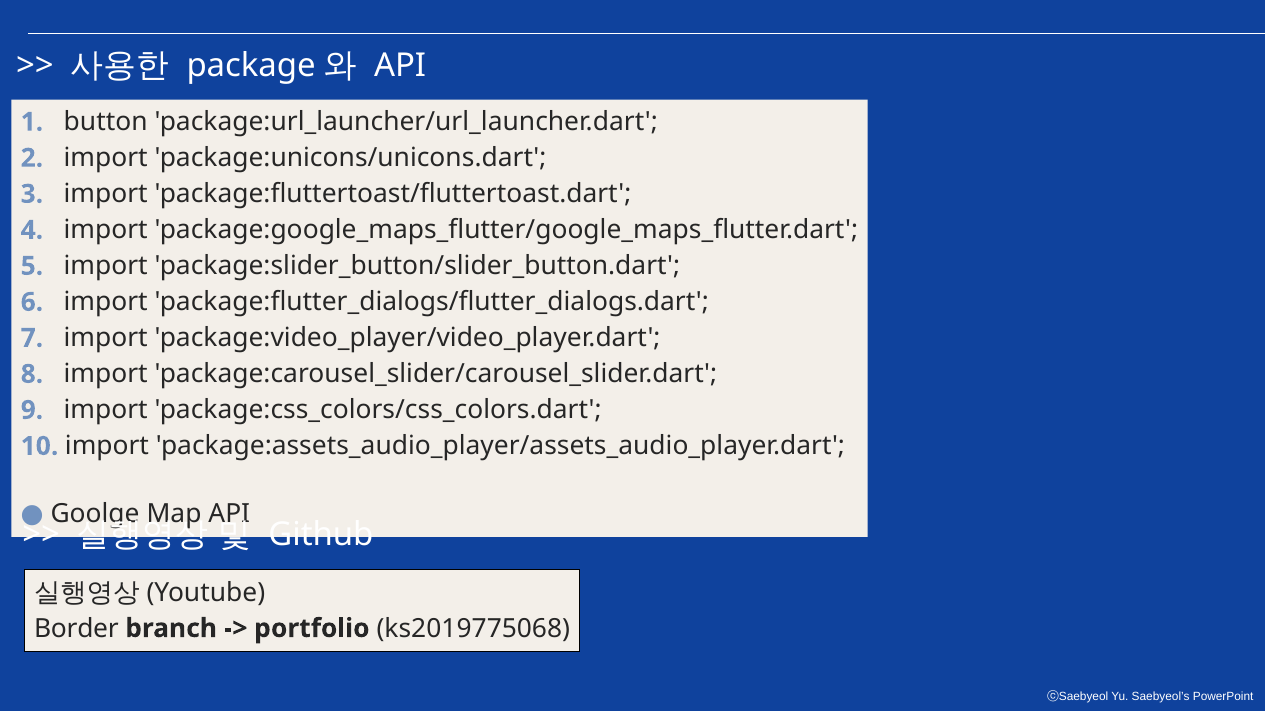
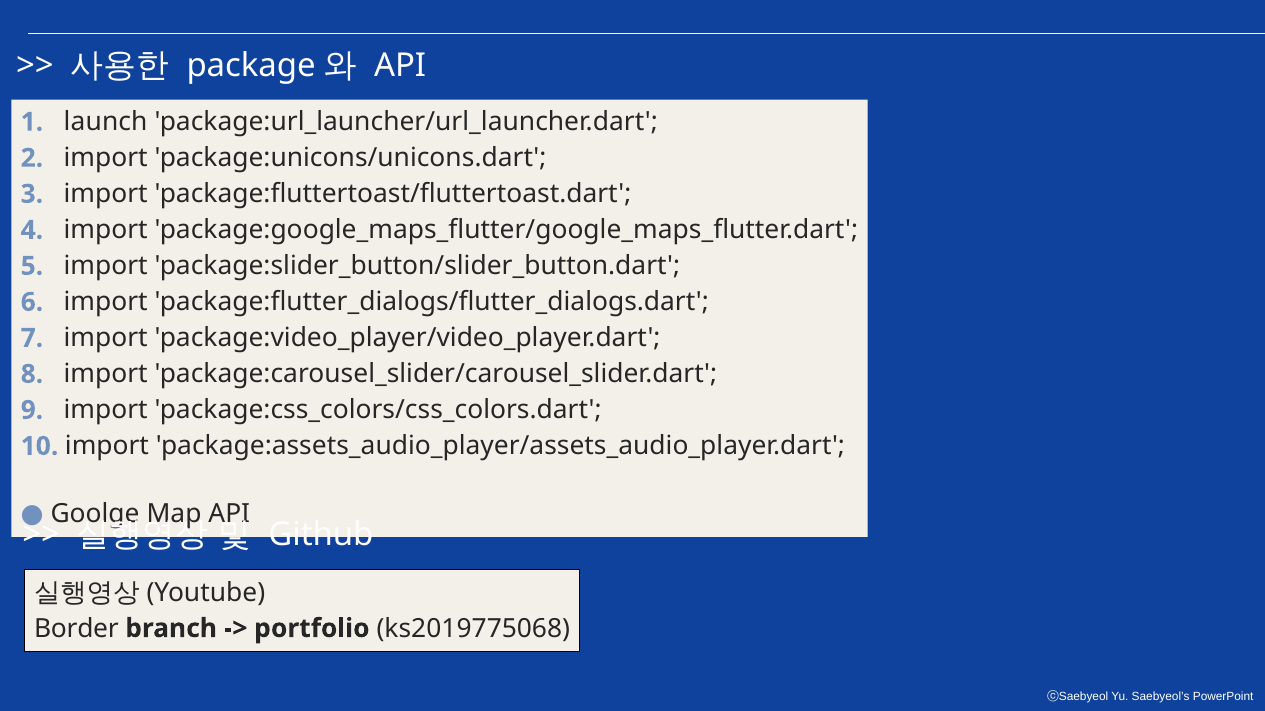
button: button -> launch (106, 122)
